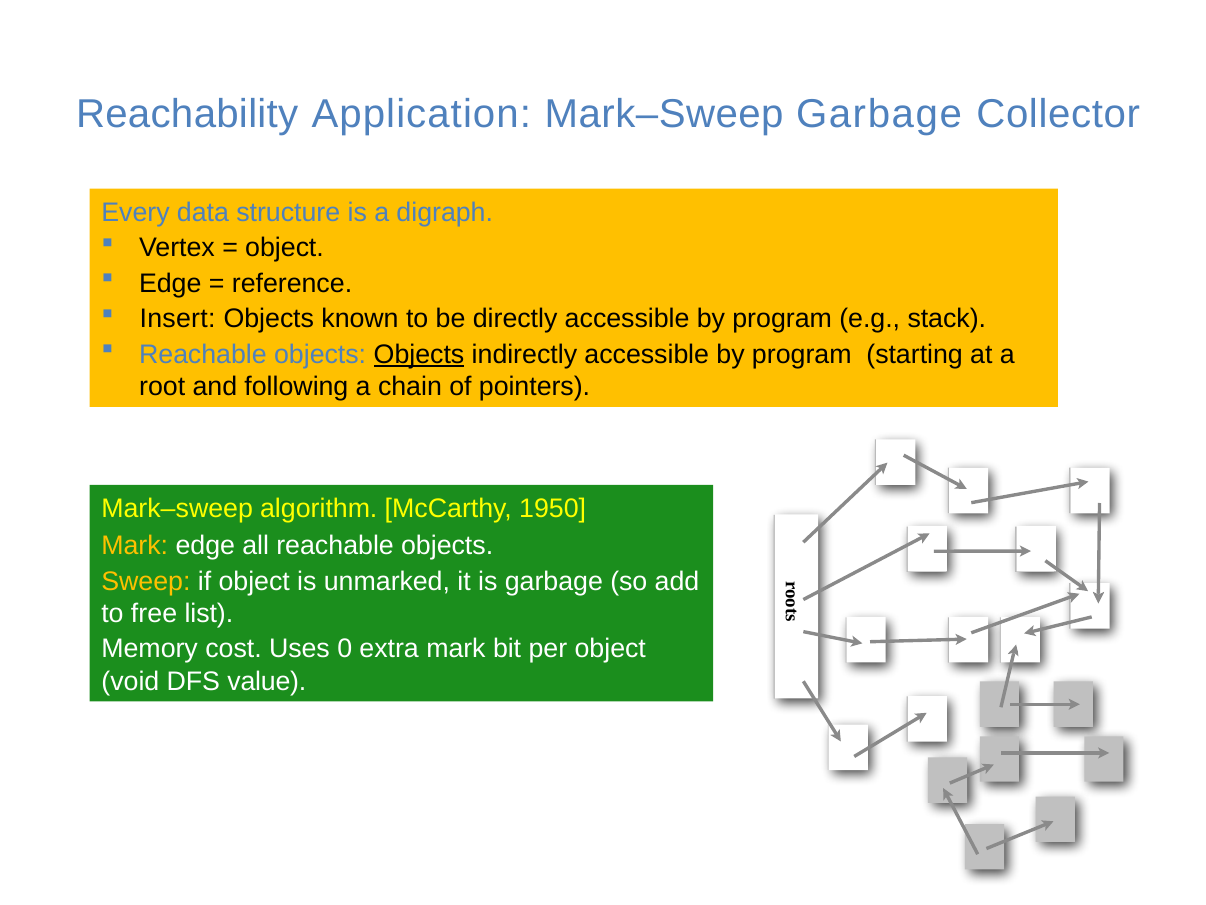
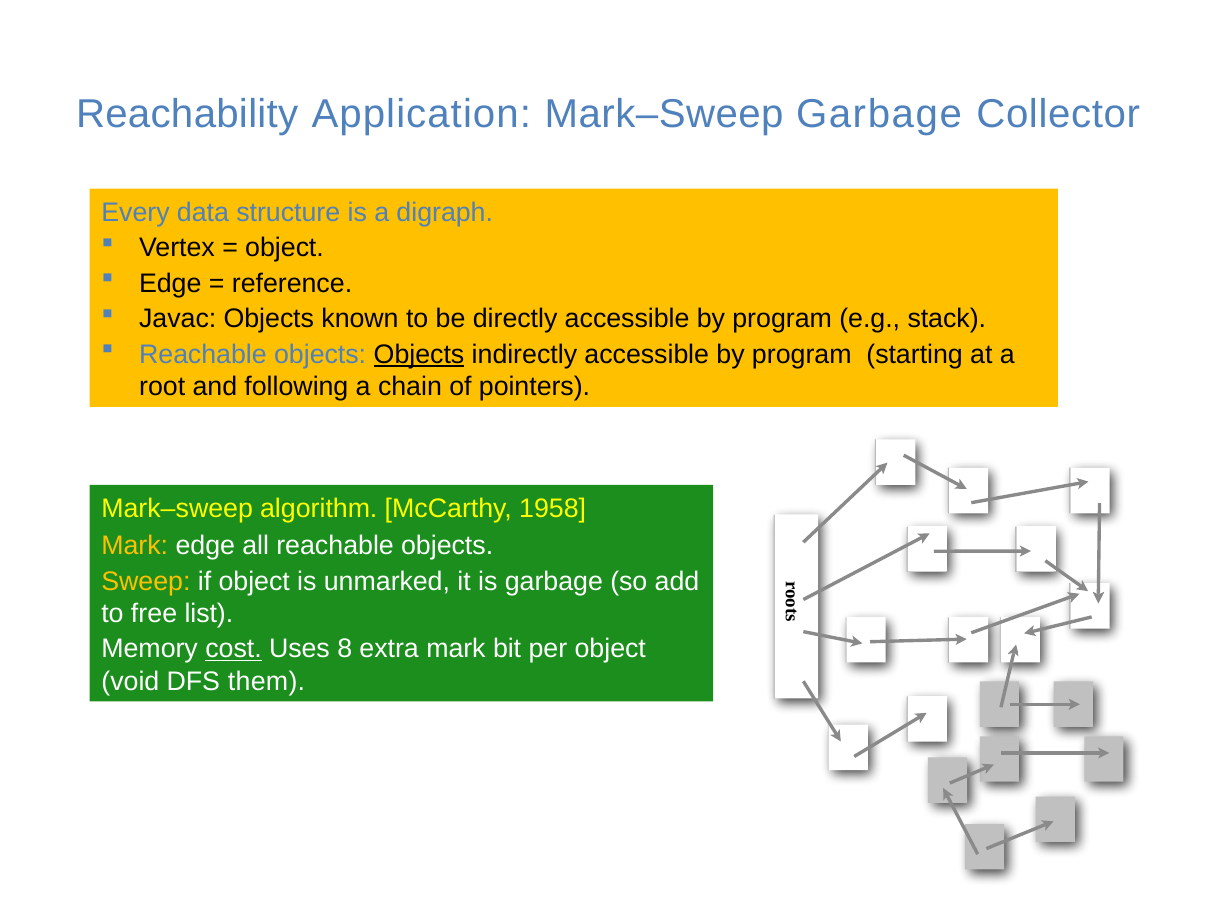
Insert: Insert -> Javac (178, 319)
1950: 1950 -> 1958 (553, 508)
cost underline: none -> present (234, 649)
0: 0 -> 8 (345, 649)
value: value -> them (267, 681)
